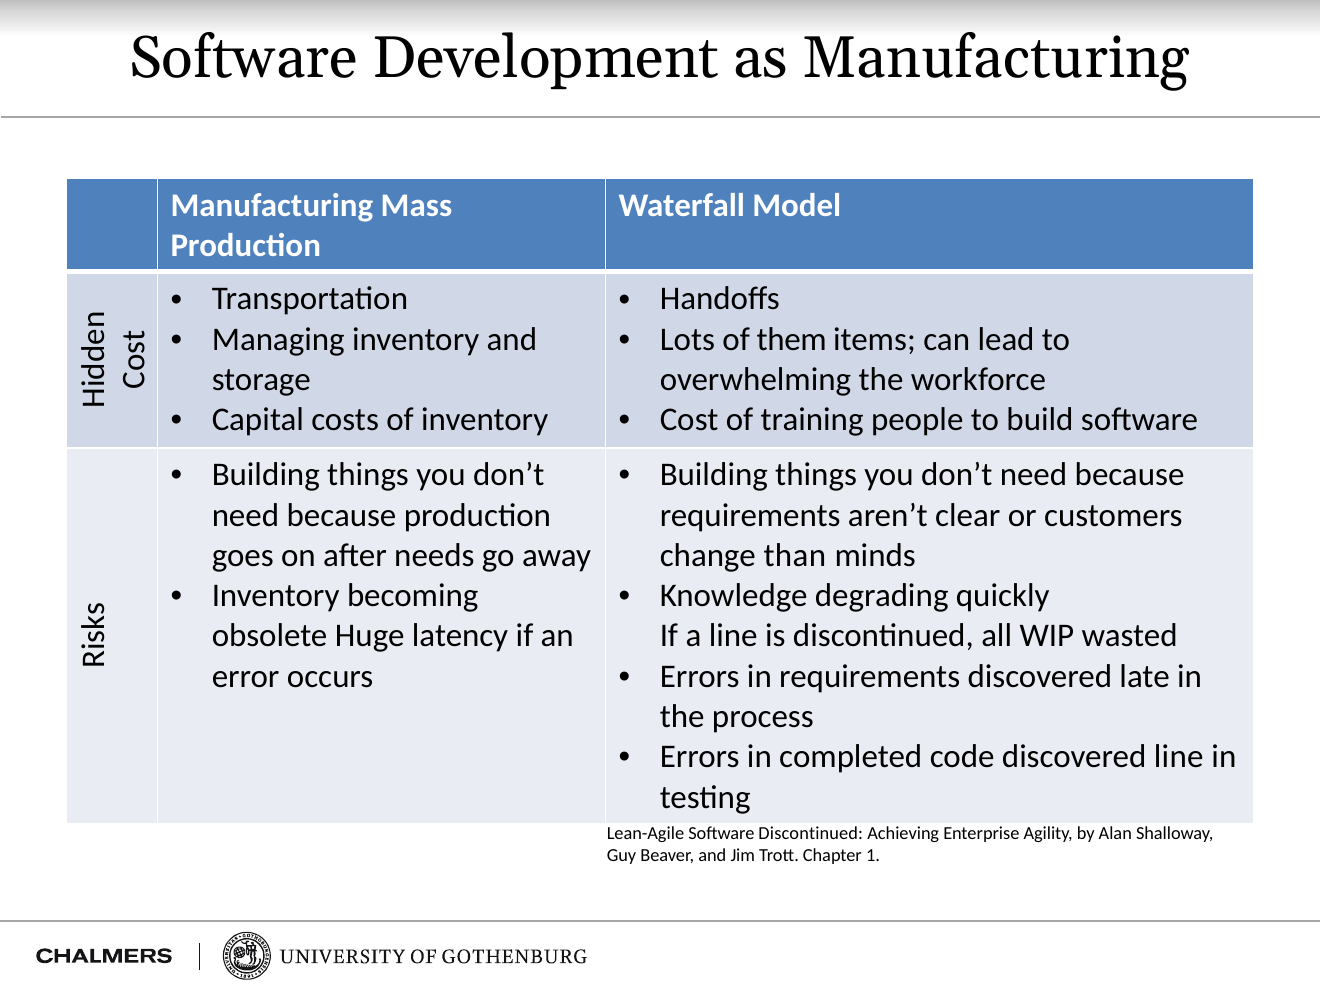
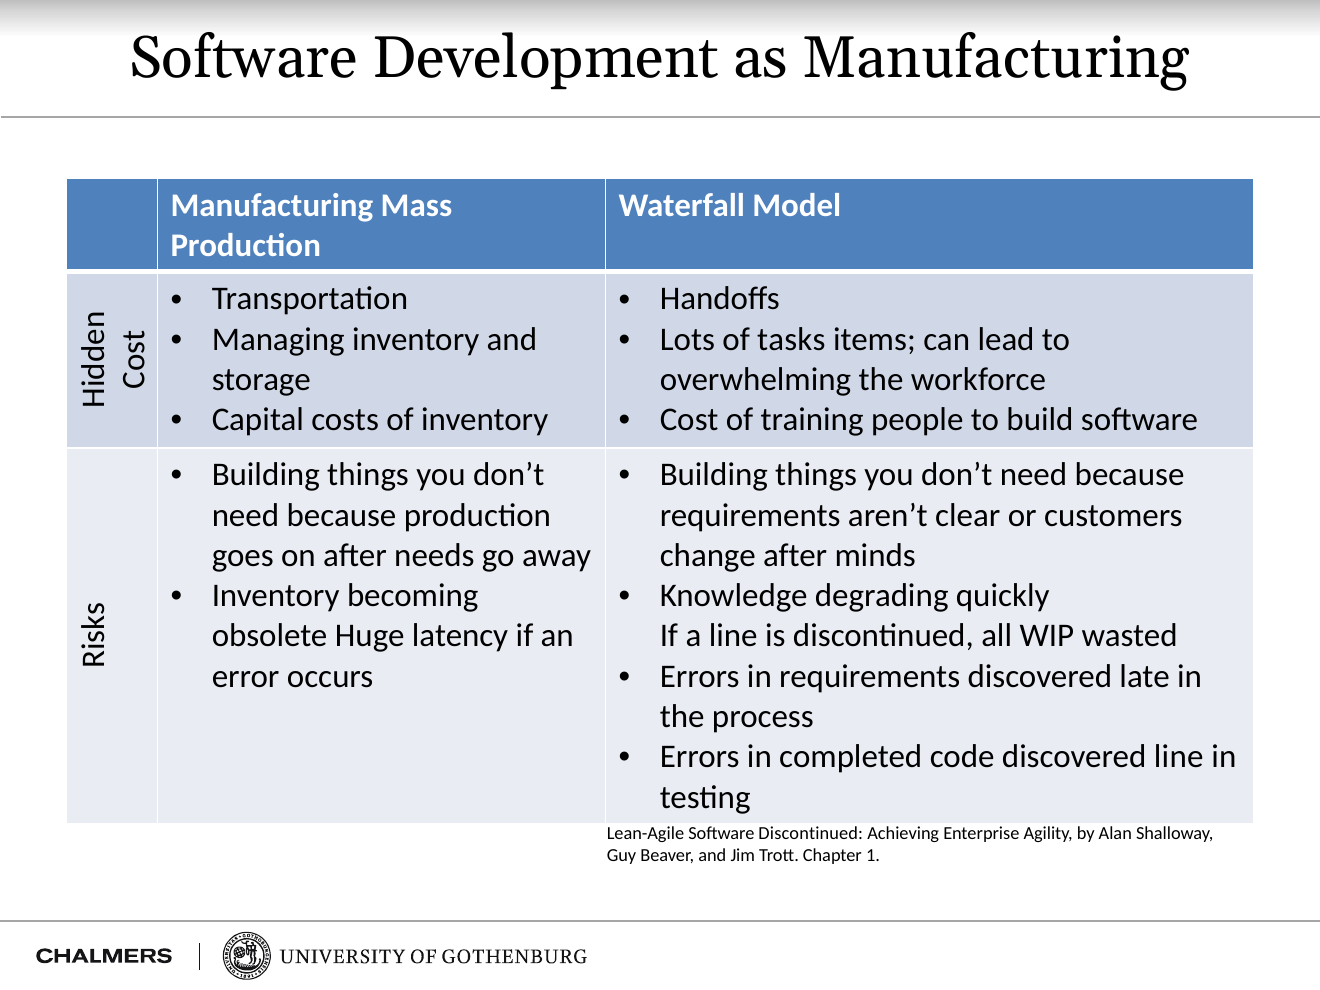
them: them -> tasks (791, 339)
change than: than -> after (795, 555)
